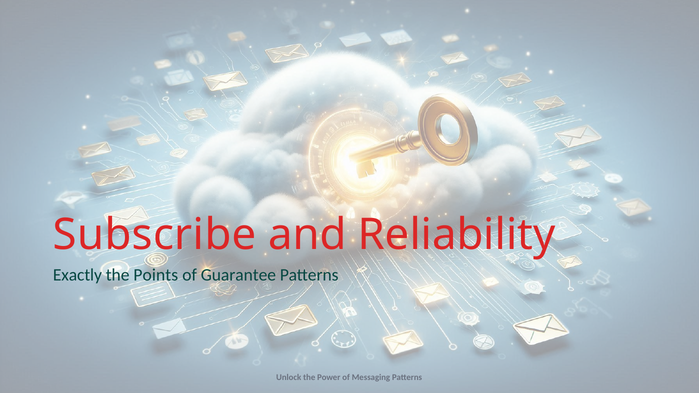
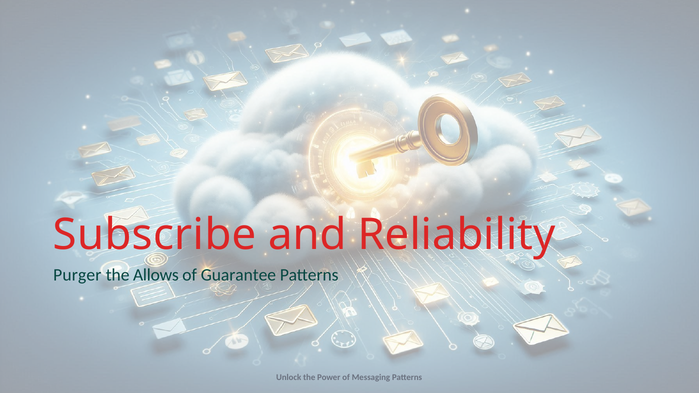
Exactly: Exactly -> Purger (77, 275)
Points: Points -> Allows (156, 275)
